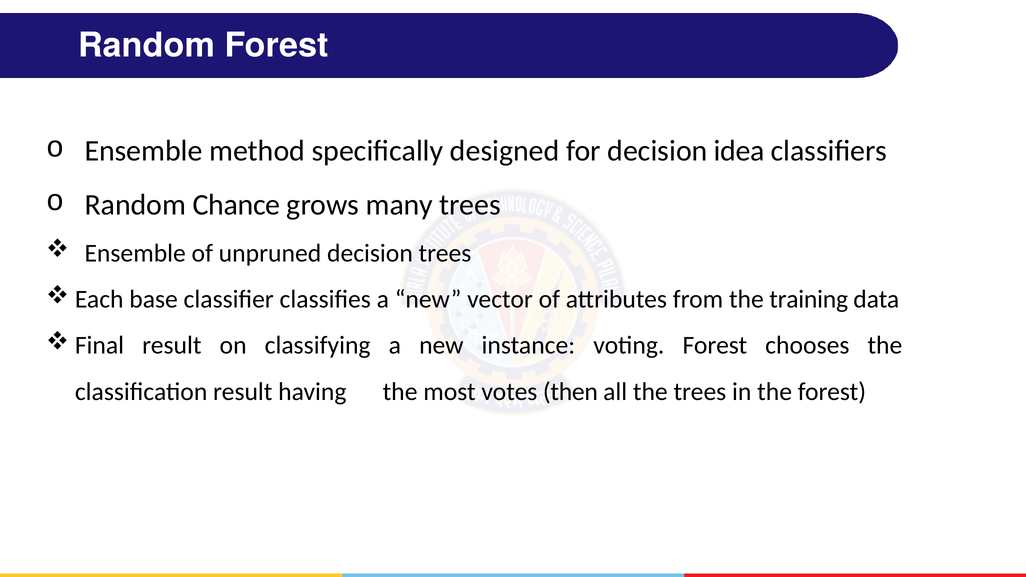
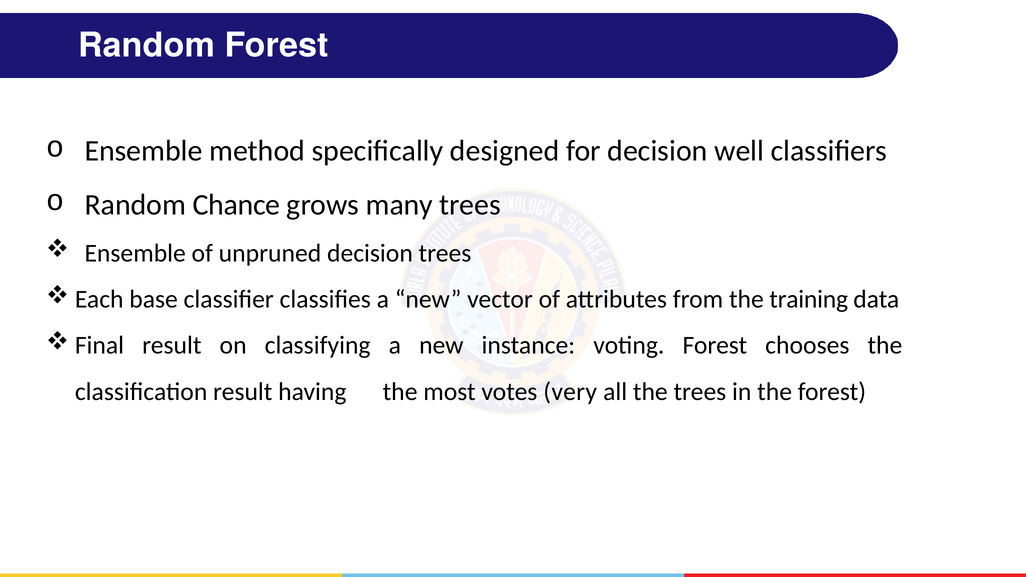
idea: idea -> well (739, 151)
then: then -> very (570, 392)
